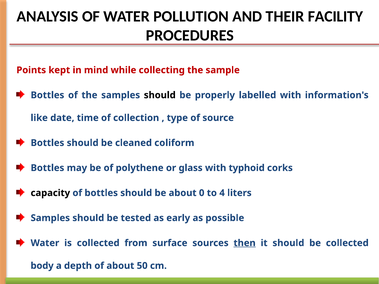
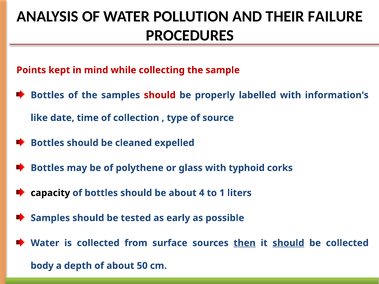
FACILITY: FACILITY -> FAILURE (335, 17)
should colour: black -> red (160, 95)
coliform: coliform -> expelled (174, 143)
0: 0 -> 4 (202, 193)
4: 4 -> 1 (222, 193)
should underline: none -> present (288, 243)
